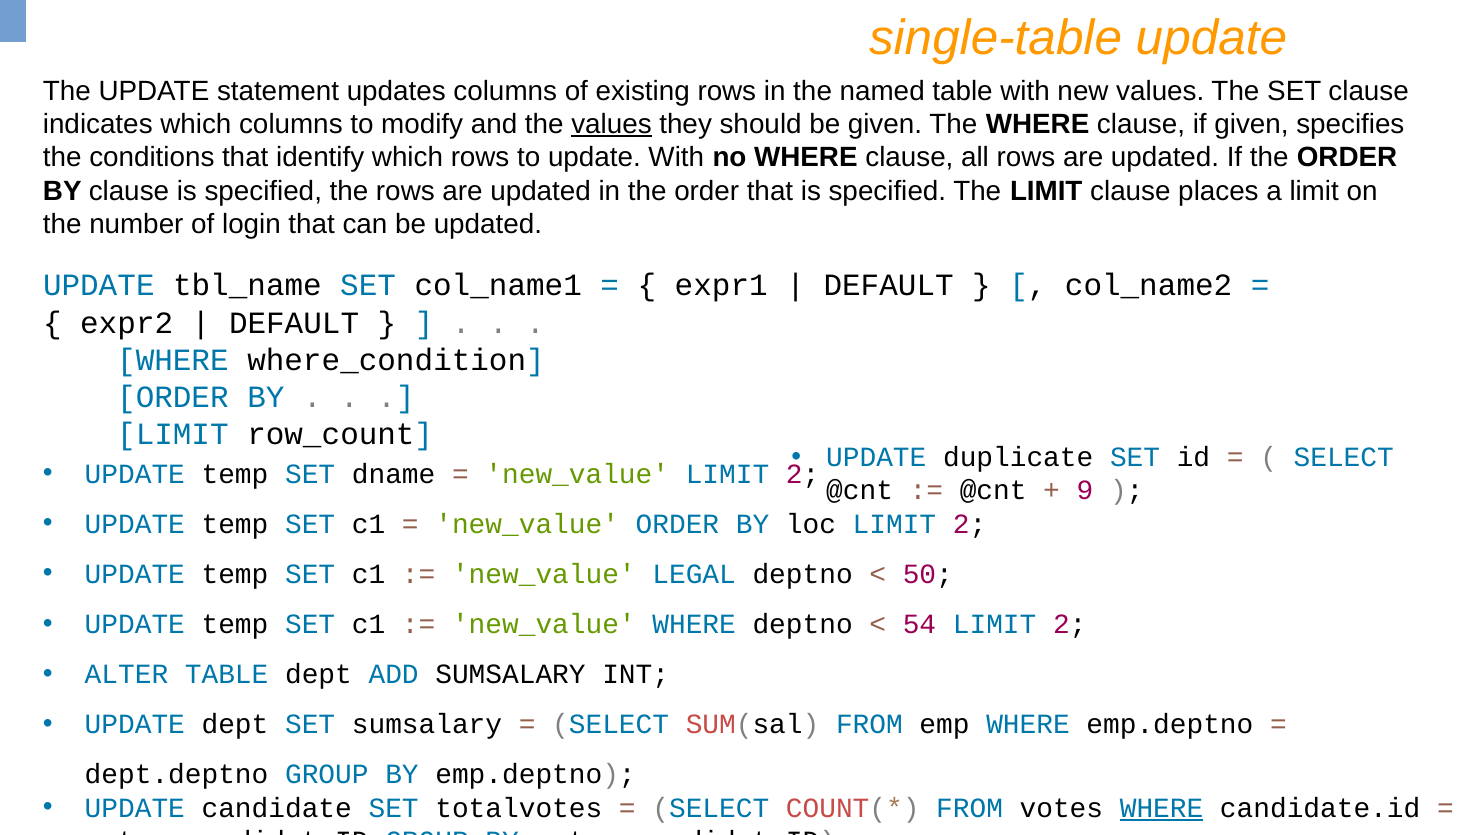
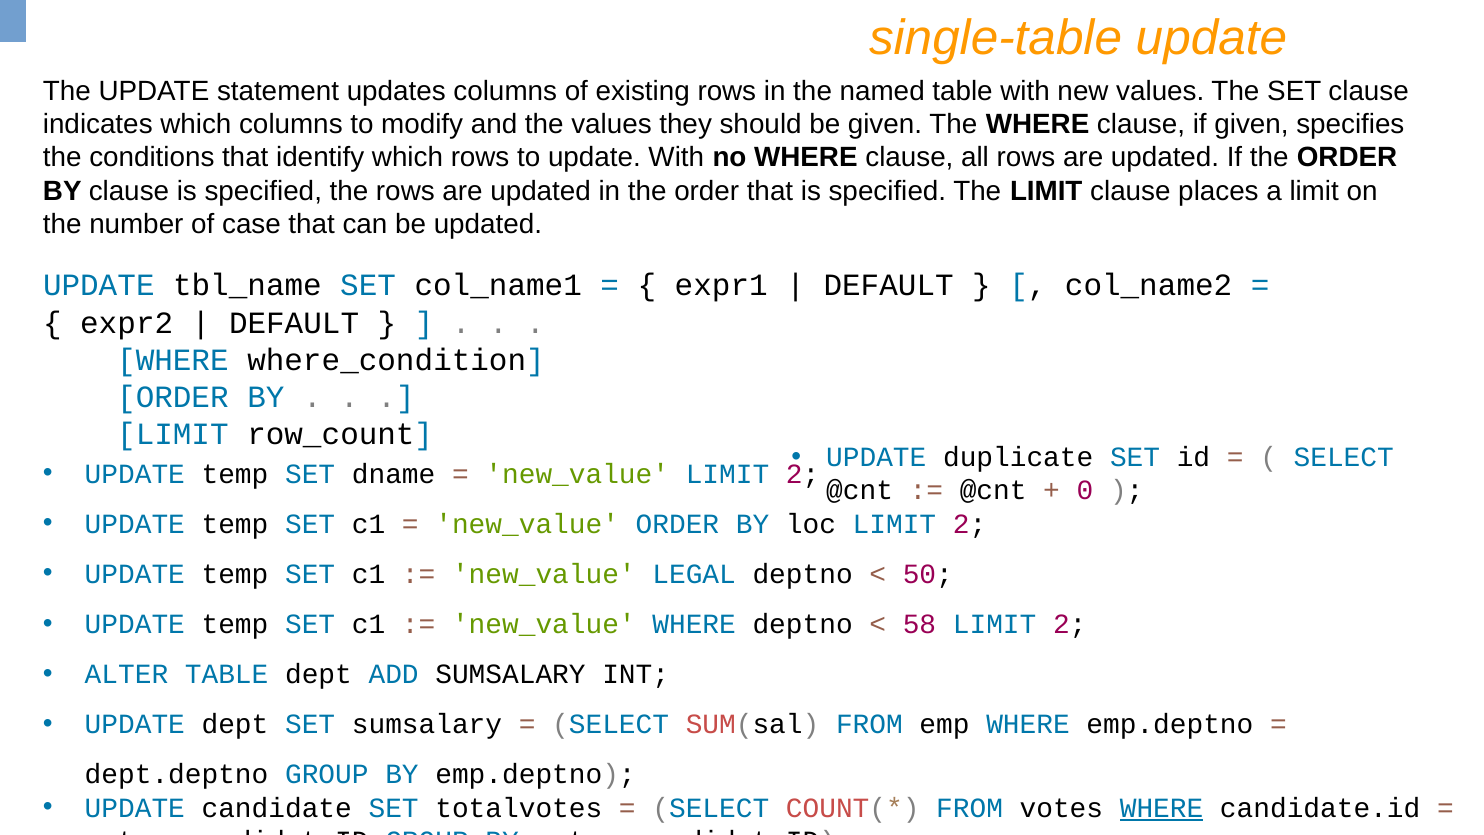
values underline: present -> none (612, 124)
login: login -> case (251, 224)
9: 9 -> 0 (1085, 491)
54: 54 -> 58 (919, 624)
